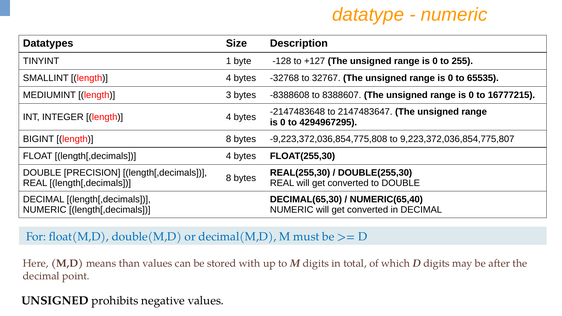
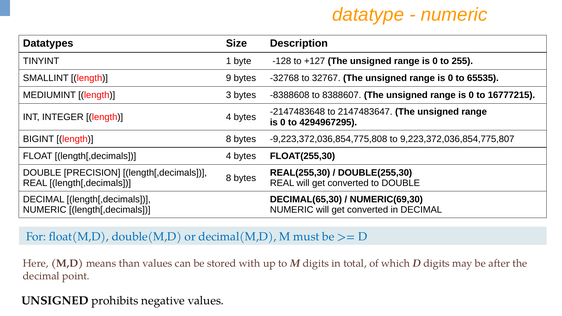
SMALLINT length 4: 4 -> 9 (229, 78)
NUMERIC(65,40: NUMERIC(65,40 -> NUMERIC(69,30 (386, 199)
